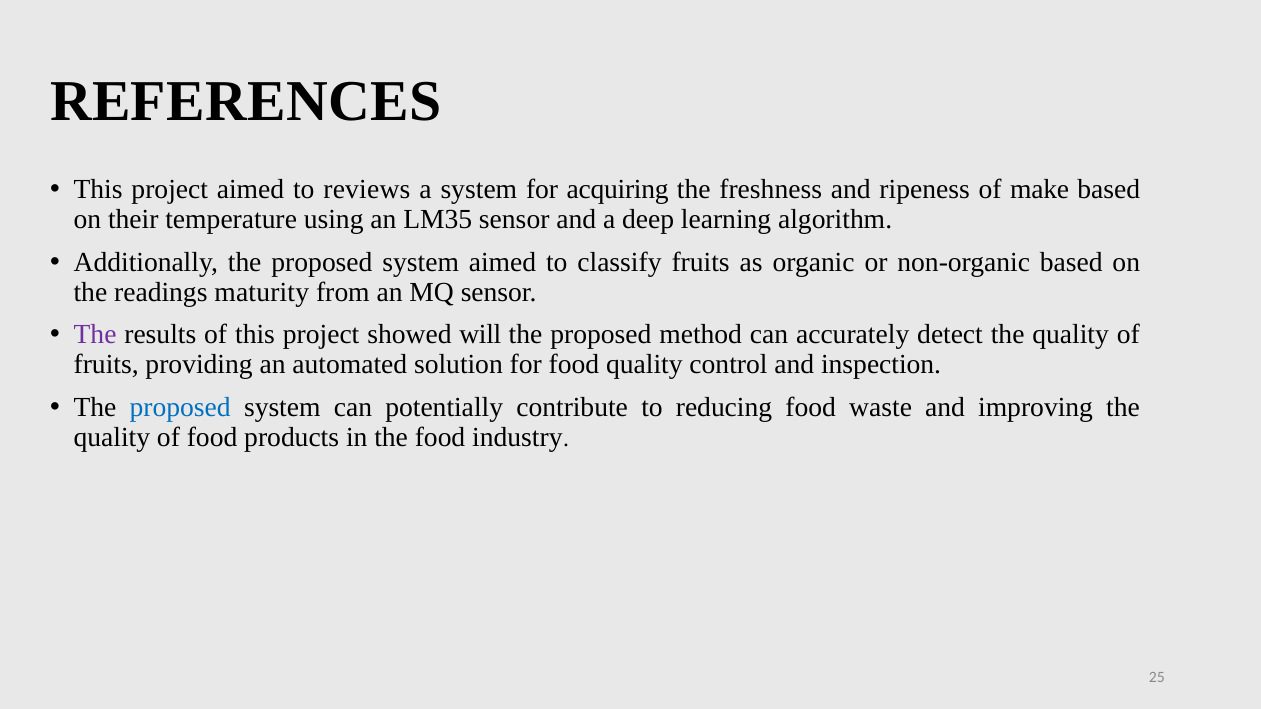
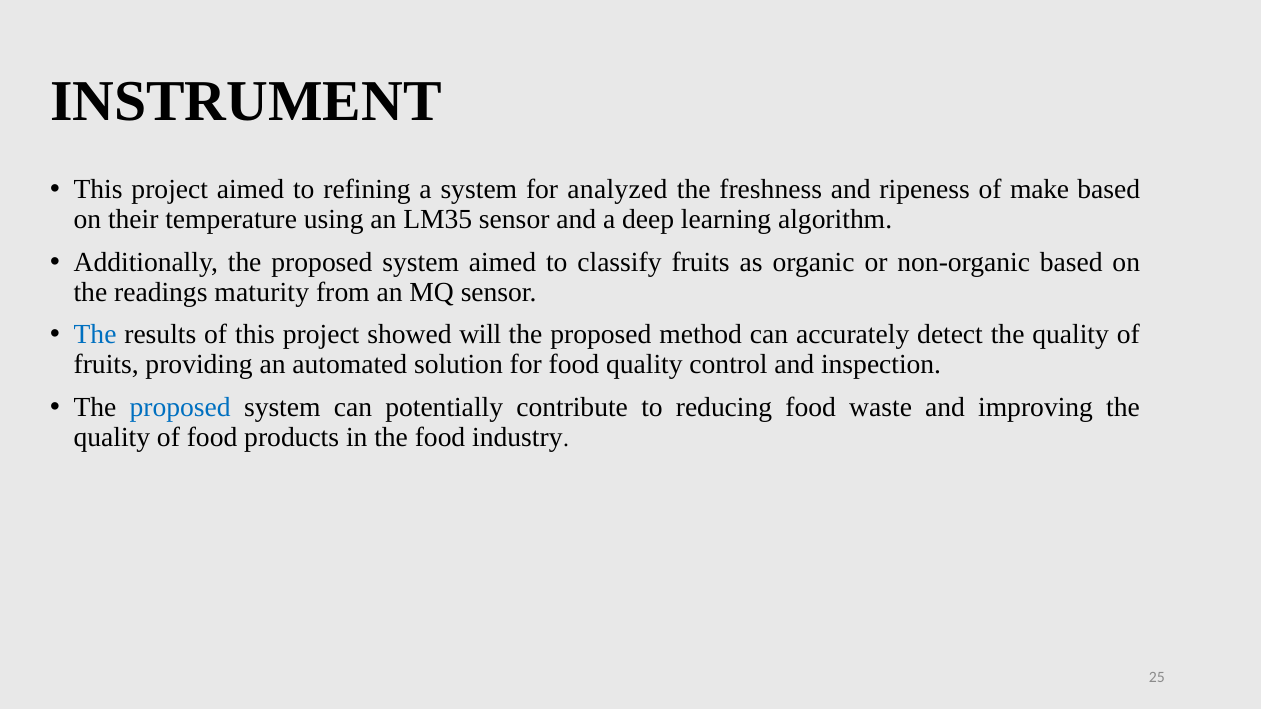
REFERENCES: REFERENCES -> INSTRUMENT (246, 101)
reviews: reviews -> refining (367, 190)
acquiring: acquiring -> analyzed (617, 190)
The colour: purple -> blue (95, 335)
